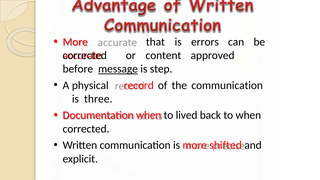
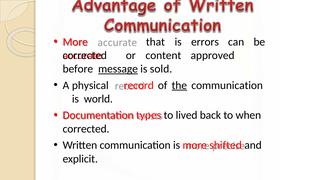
step: step -> sold (161, 69)
the underline: none -> present (179, 85)
three: three -> world (98, 99)
Documentation when: when -> types (149, 115)
